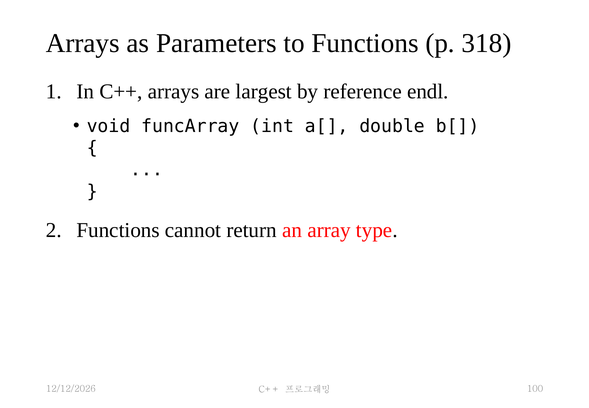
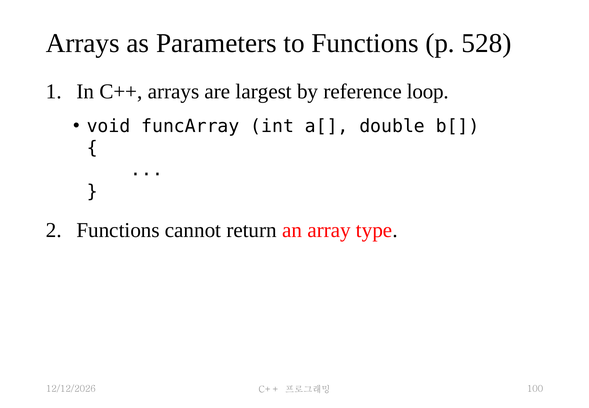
318: 318 -> 528 (486, 43)
endl: endl -> loop (428, 92)
